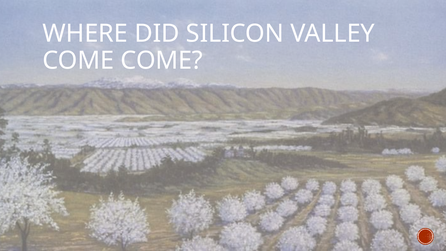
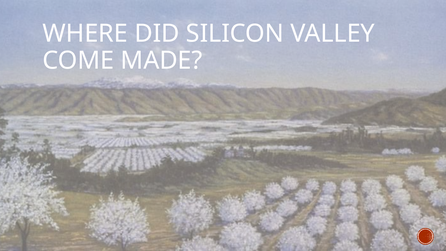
COME COME: COME -> MADE (162, 61)
